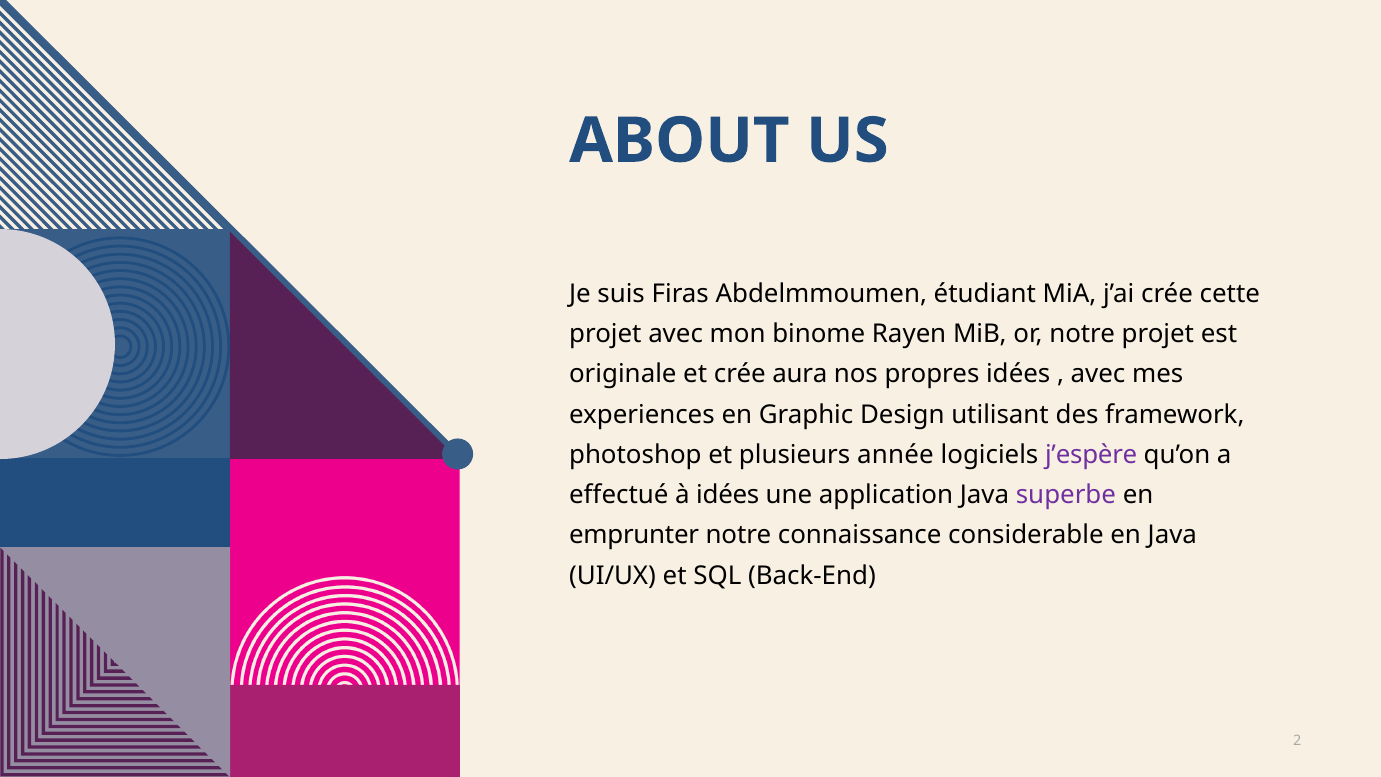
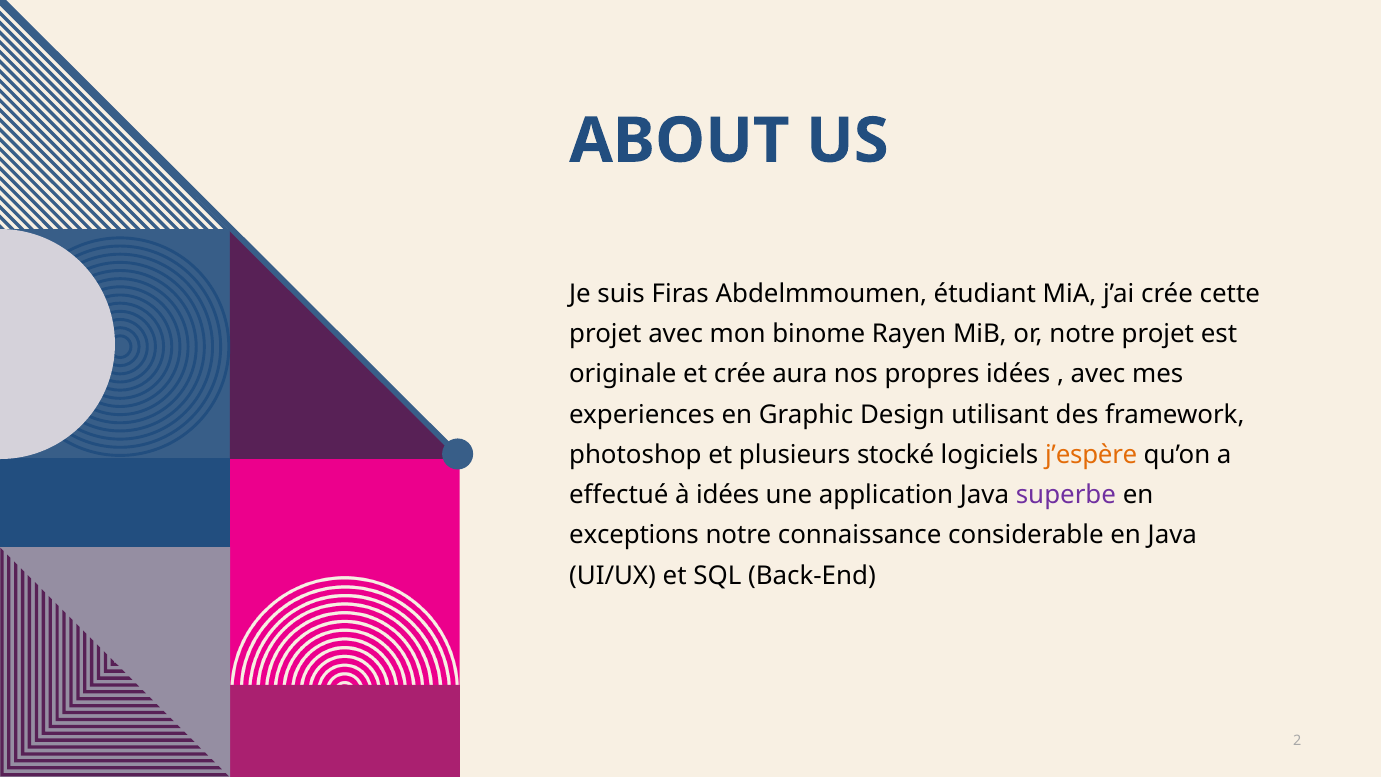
année: année -> stocké (896, 455)
j’espère colour: purple -> orange (1091, 455)
emprunter: emprunter -> exceptions (634, 535)
